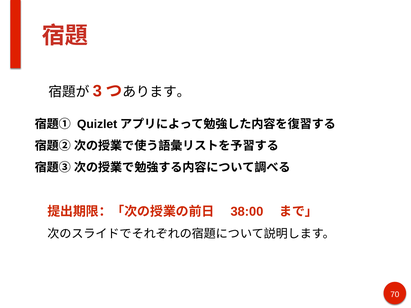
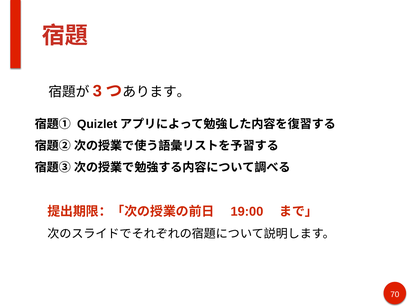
38:00: 38:00 -> 19:00 (247, 212)
